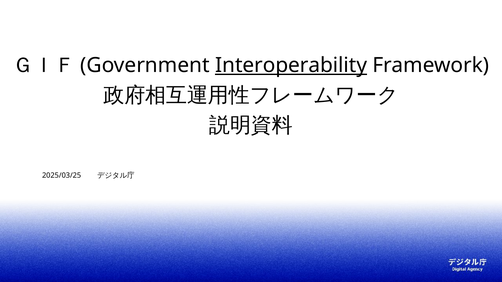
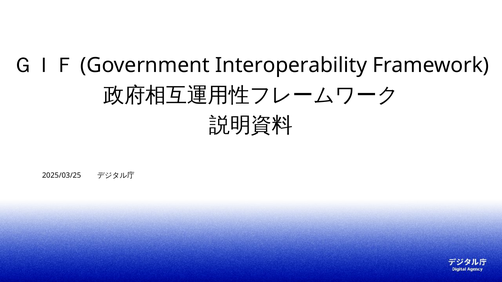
Interoperability underline: present -> none (291, 65)
